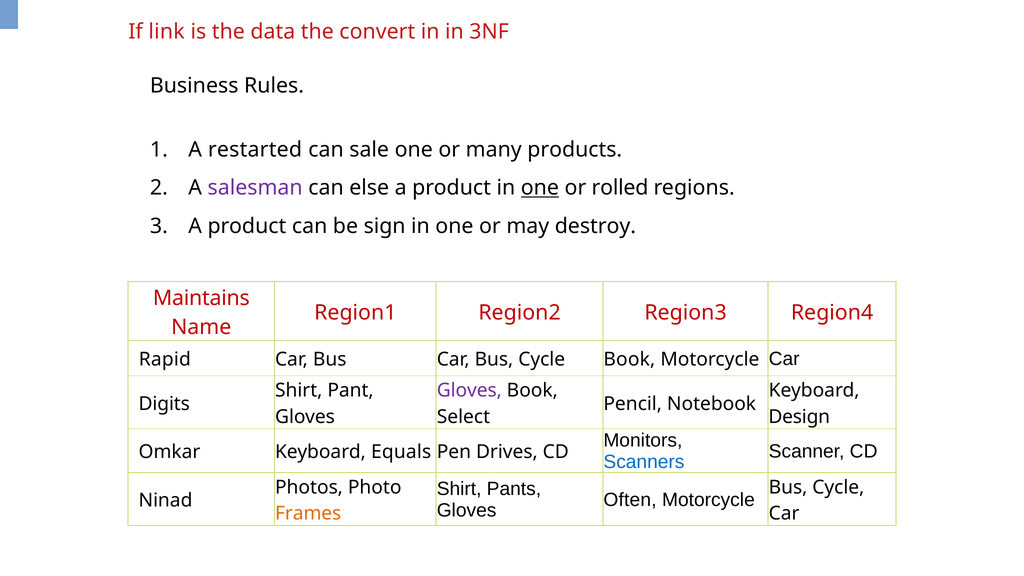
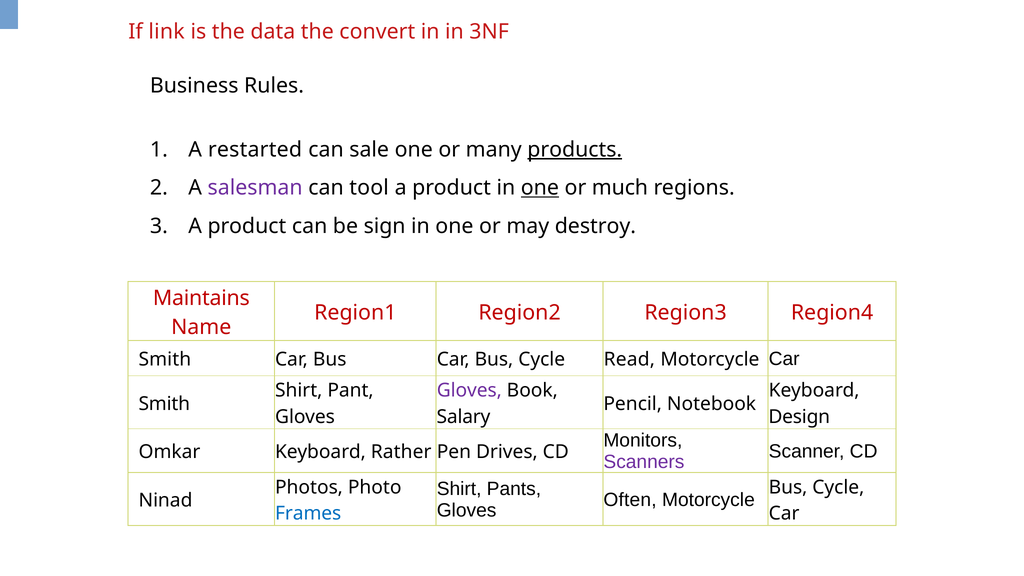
products underline: none -> present (575, 149)
else: else -> tool (369, 188)
rolled: rolled -> much (620, 188)
Rapid: Rapid -> Smith (165, 360)
Cycle Book: Book -> Read (629, 360)
Digits: Digits -> Smith (164, 404)
Select: Select -> Salary (464, 417)
Equals: Equals -> Rather (401, 452)
Scanners colour: blue -> purple (644, 462)
Frames colour: orange -> blue (308, 514)
